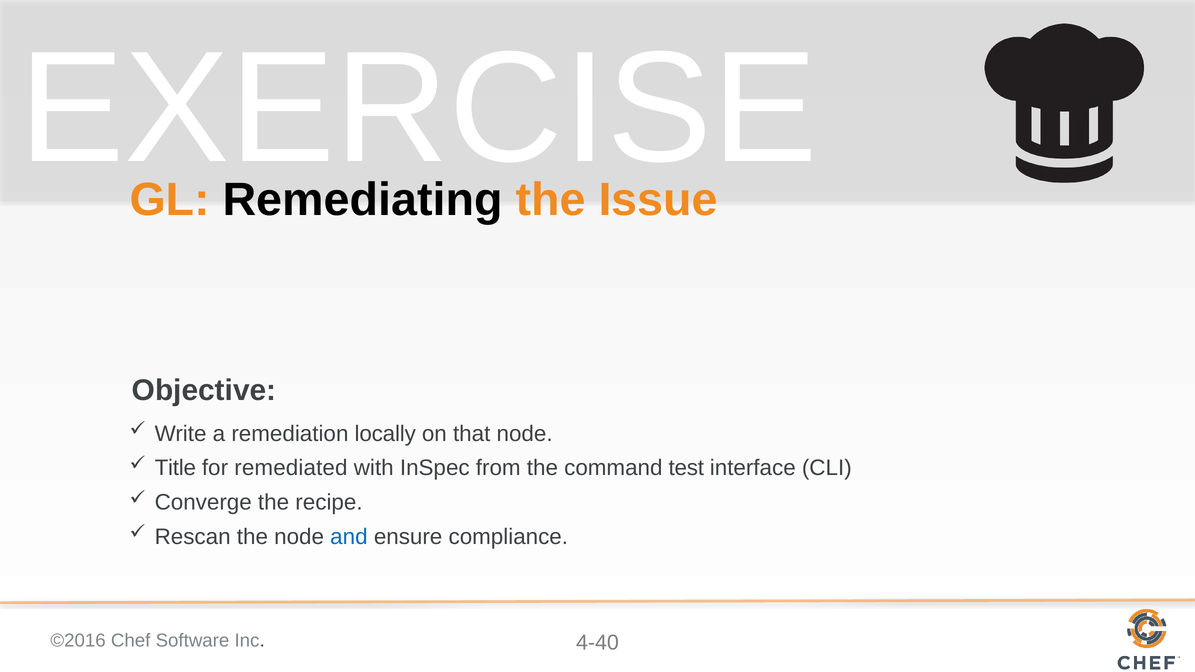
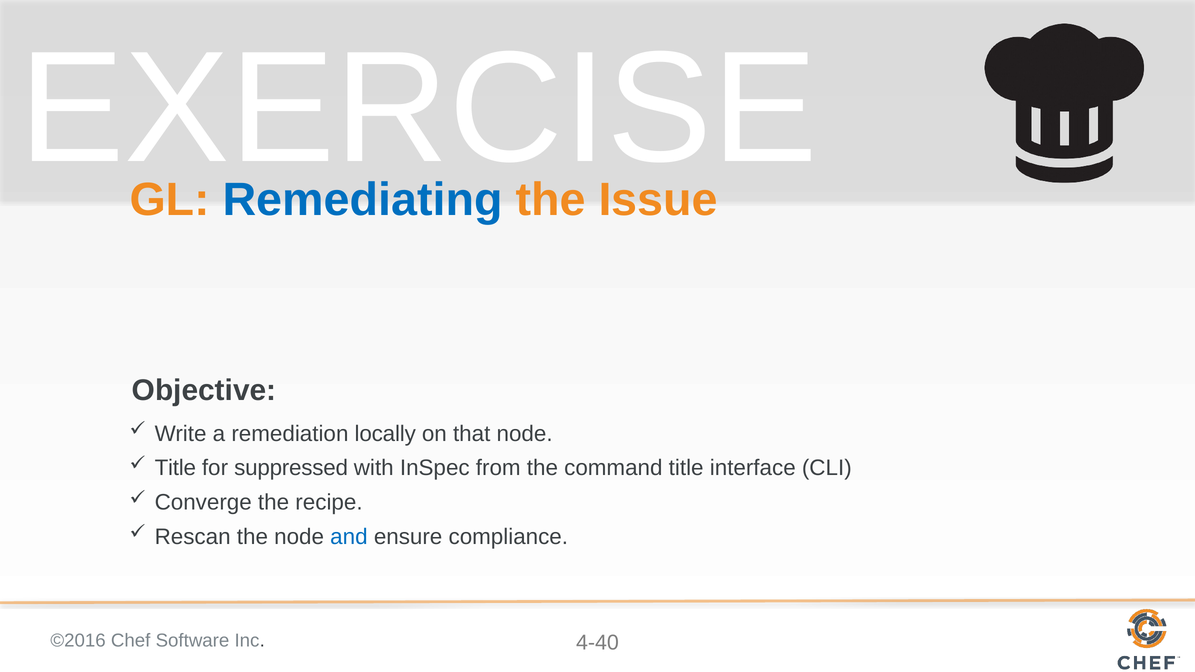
Remediating colour: black -> blue (363, 200)
remediated: remediated -> suppressed (291, 468)
command test: test -> title (686, 468)
